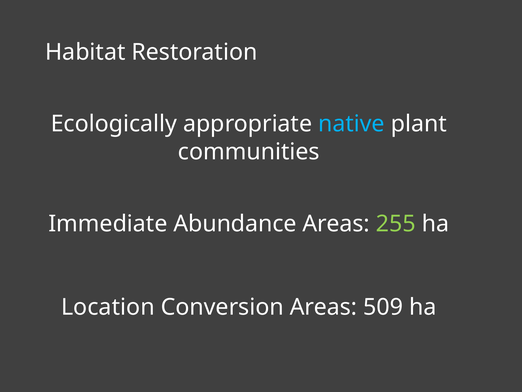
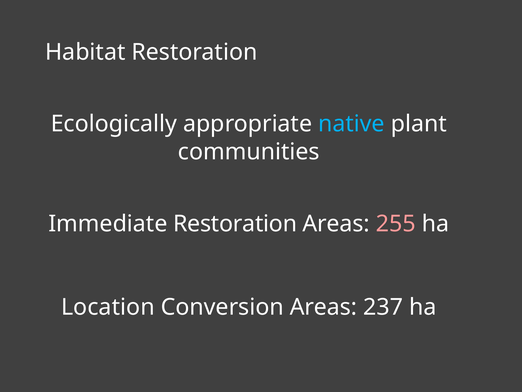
Immediate Abundance: Abundance -> Restoration (235, 223)
255 colour: light green -> pink (396, 223)
509: 509 -> 237 (383, 307)
